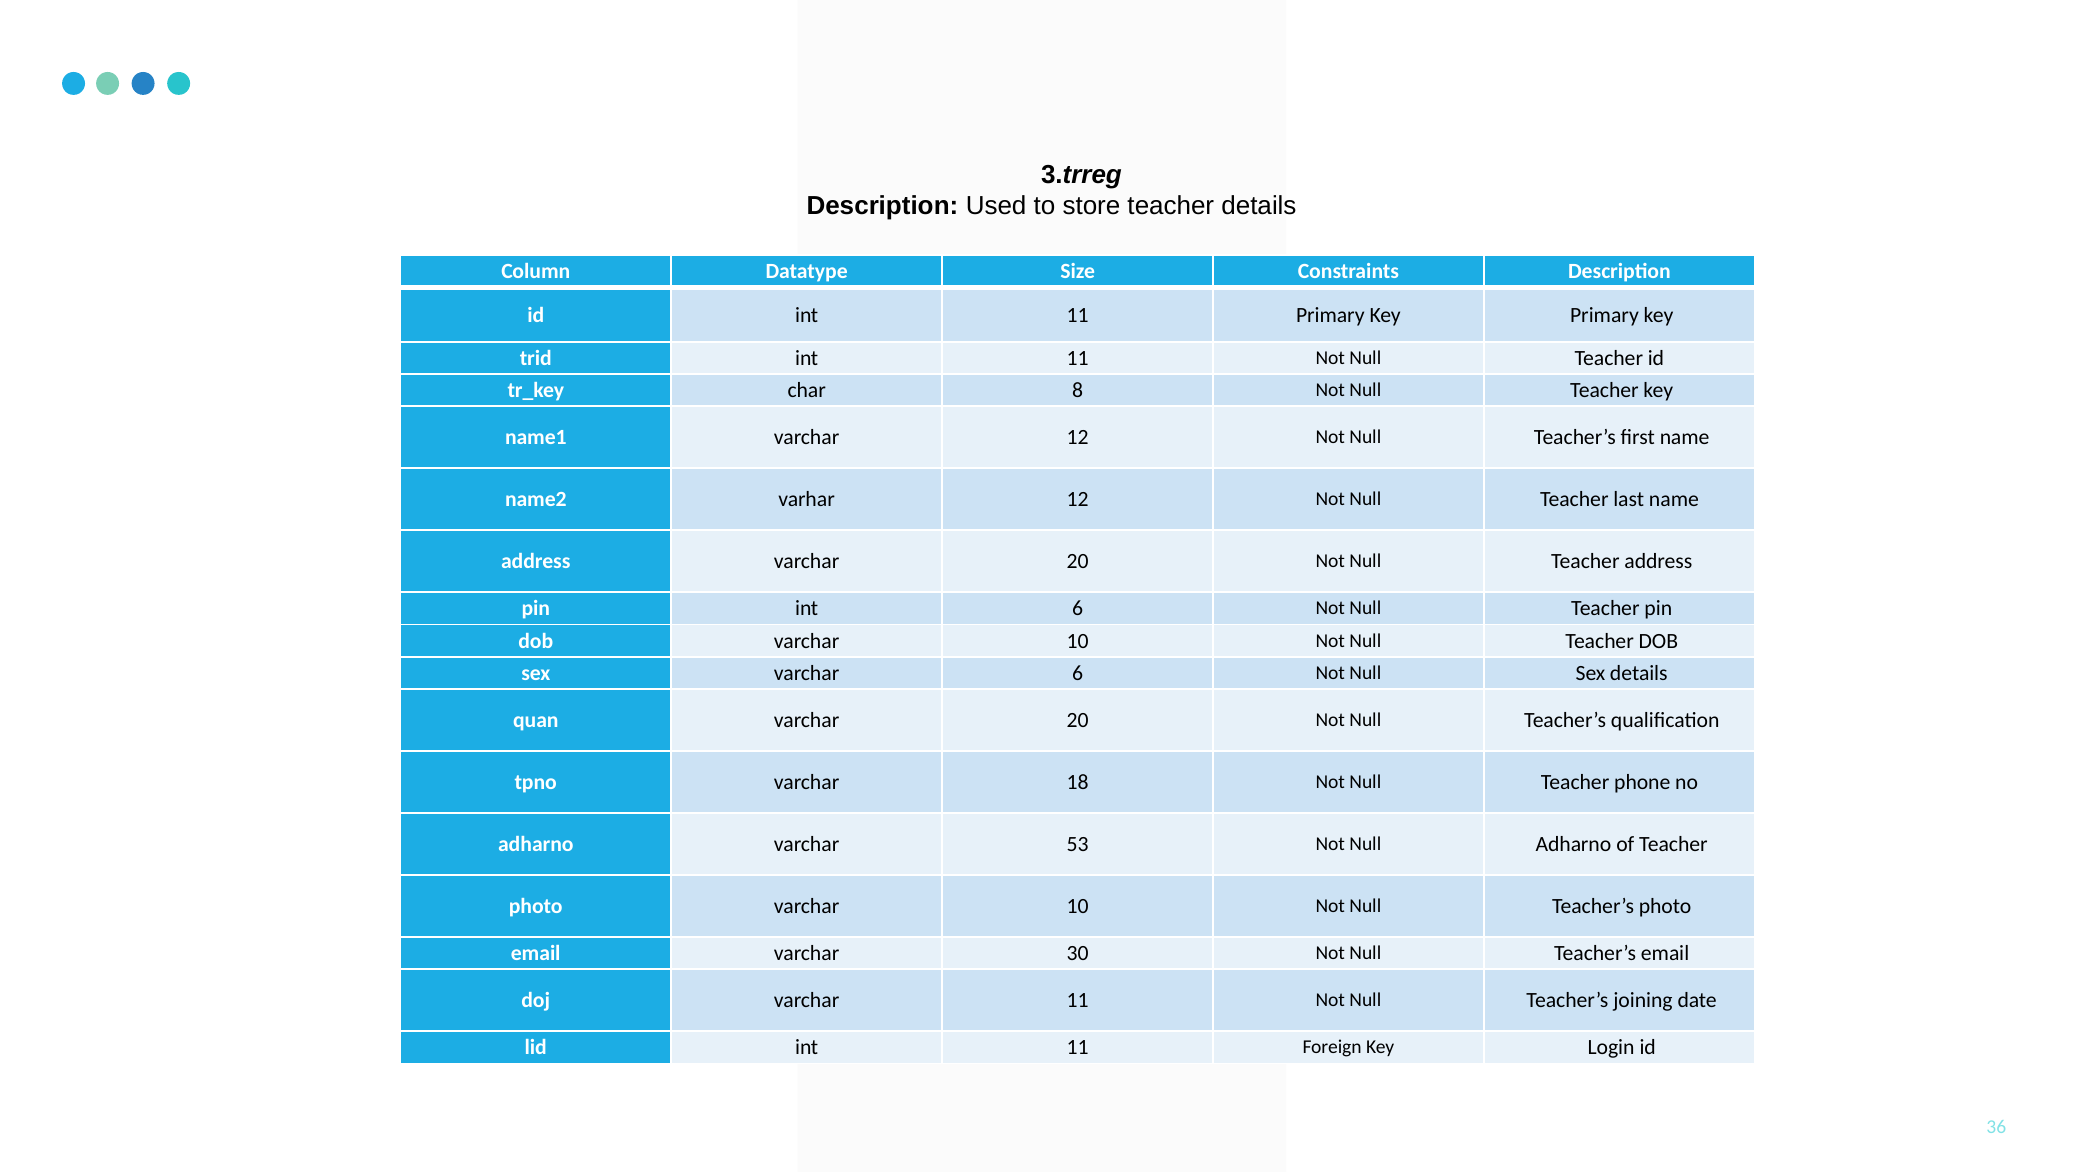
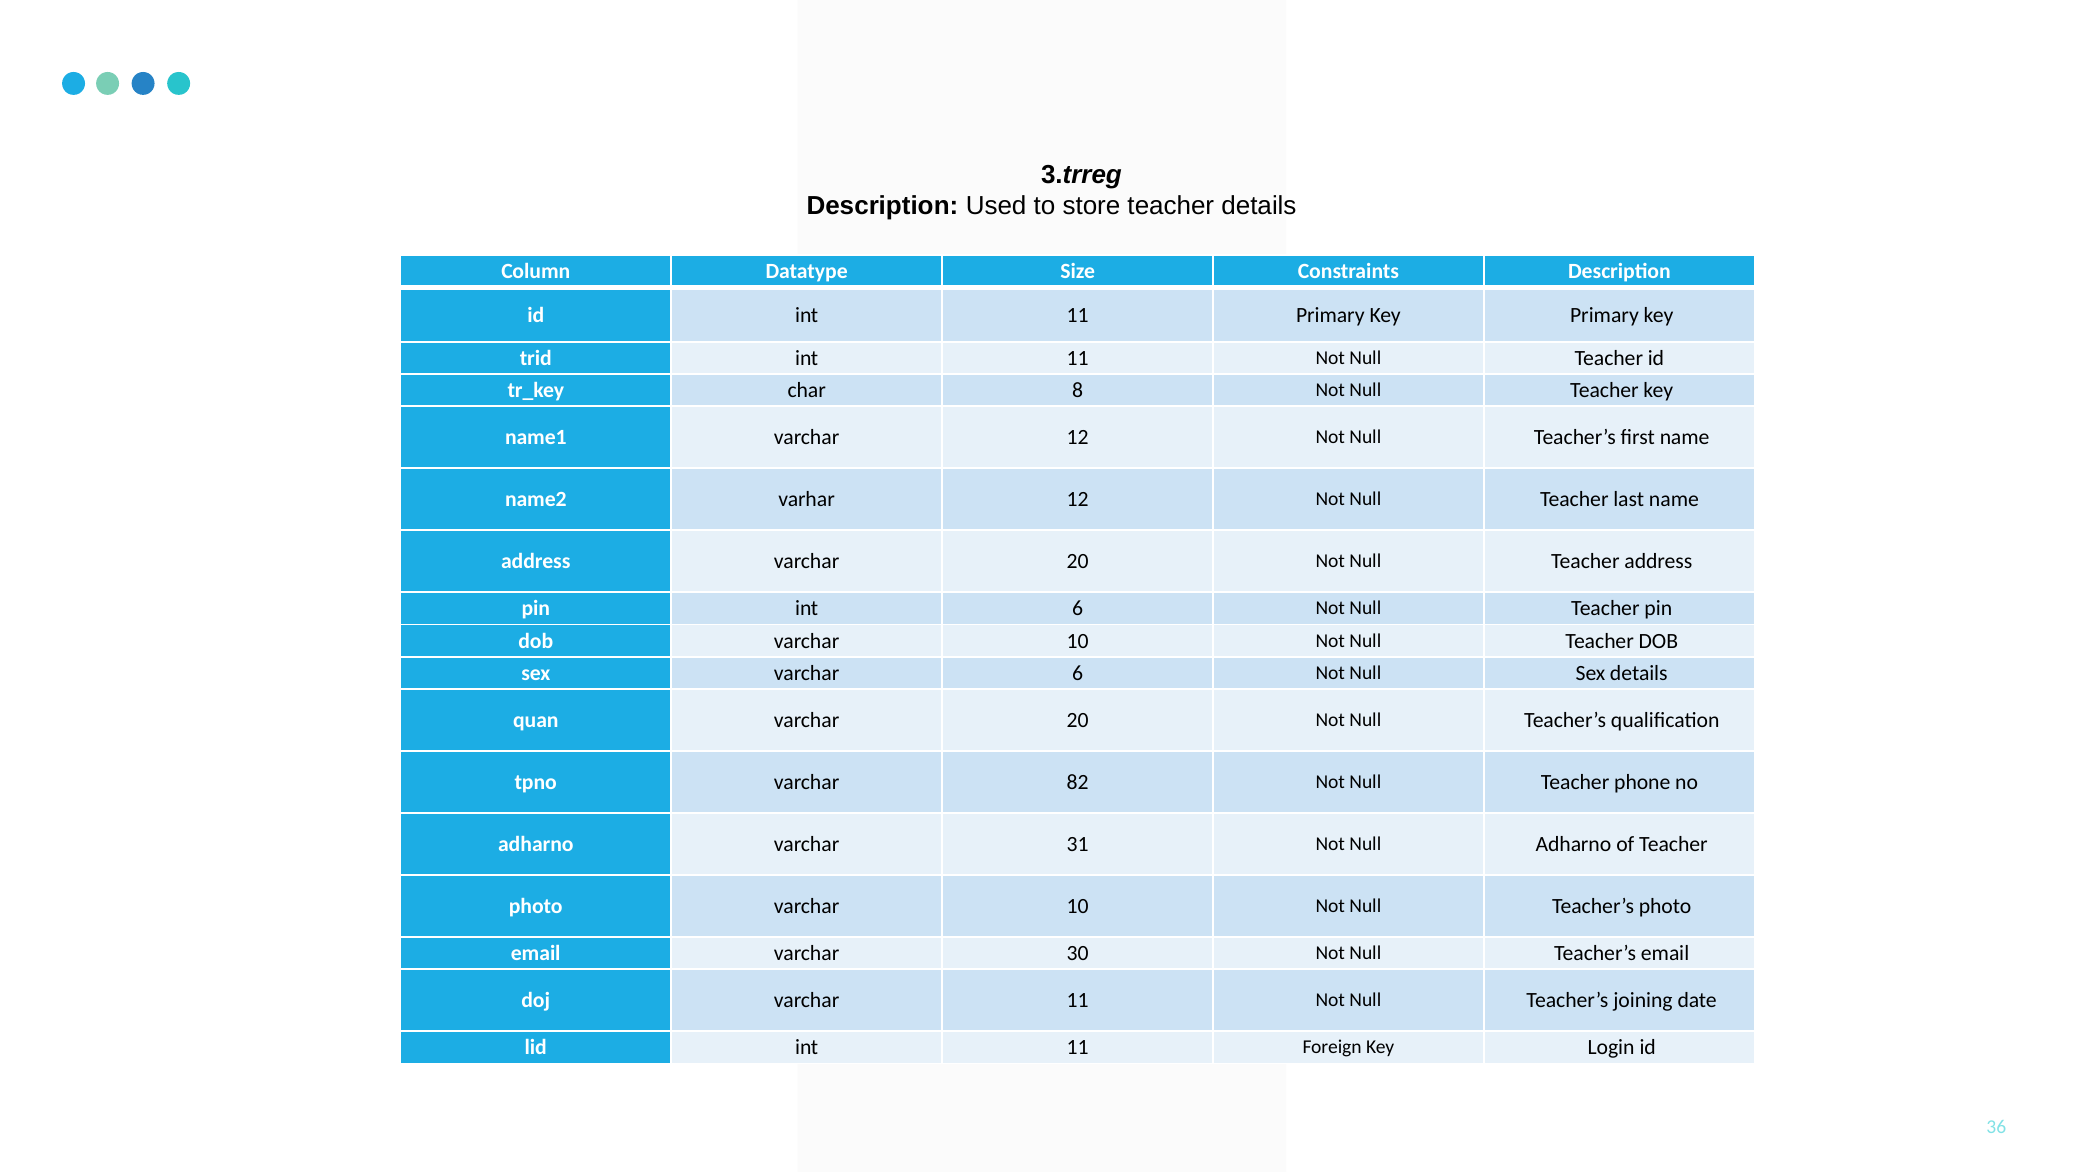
18: 18 -> 82 (1078, 782)
53: 53 -> 31 (1078, 844)
